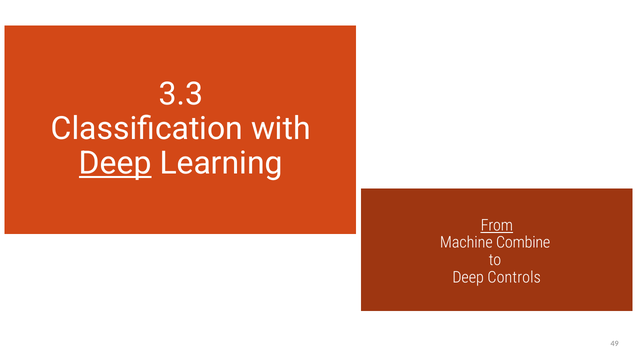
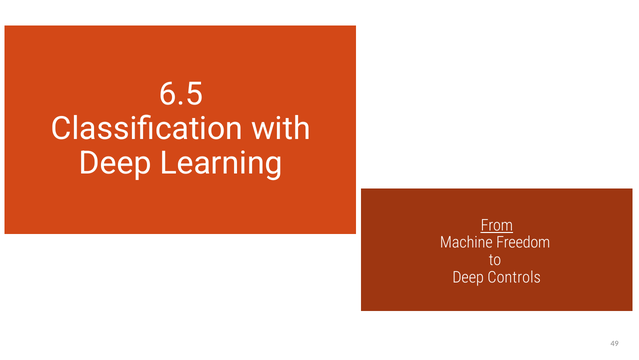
3.3: 3.3 -> 6.5 (181, 94)
Deep underline: present -> none (115, 163)
Combine: Combine -> Freedom (523, 242)
